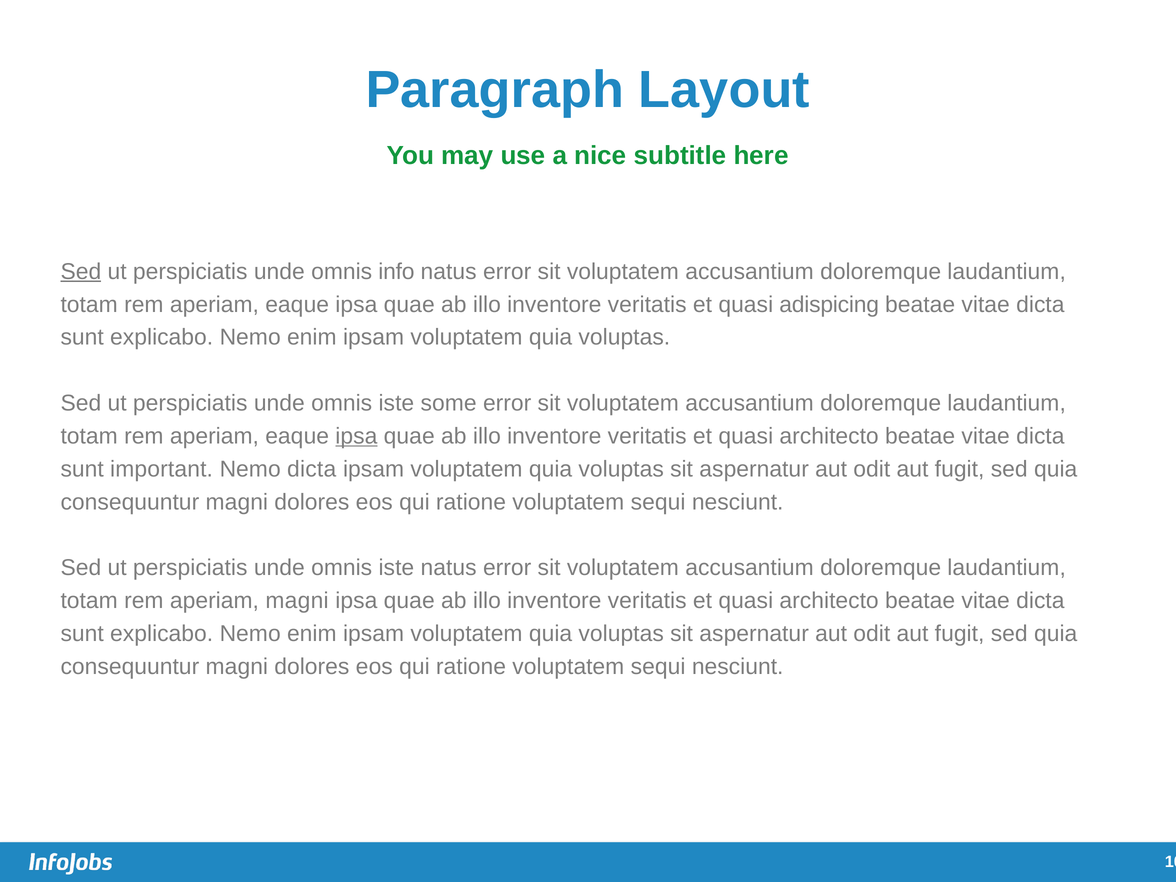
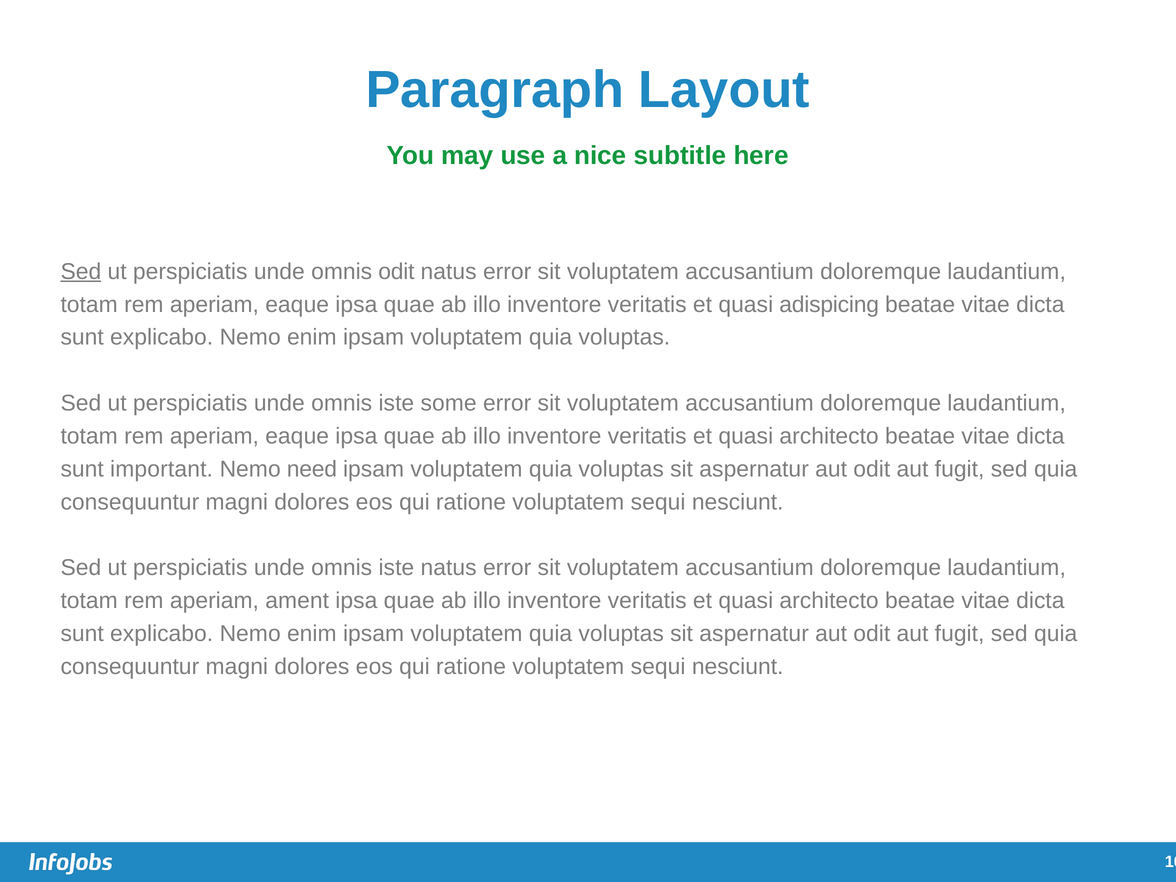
omnis info: info -> odit (396, 272)
ipsa underline: present -> none (356, 436)
Nemo dicta: dicta -> need (312, 469)
aperiam magni: magni -> ament (297, 601)
